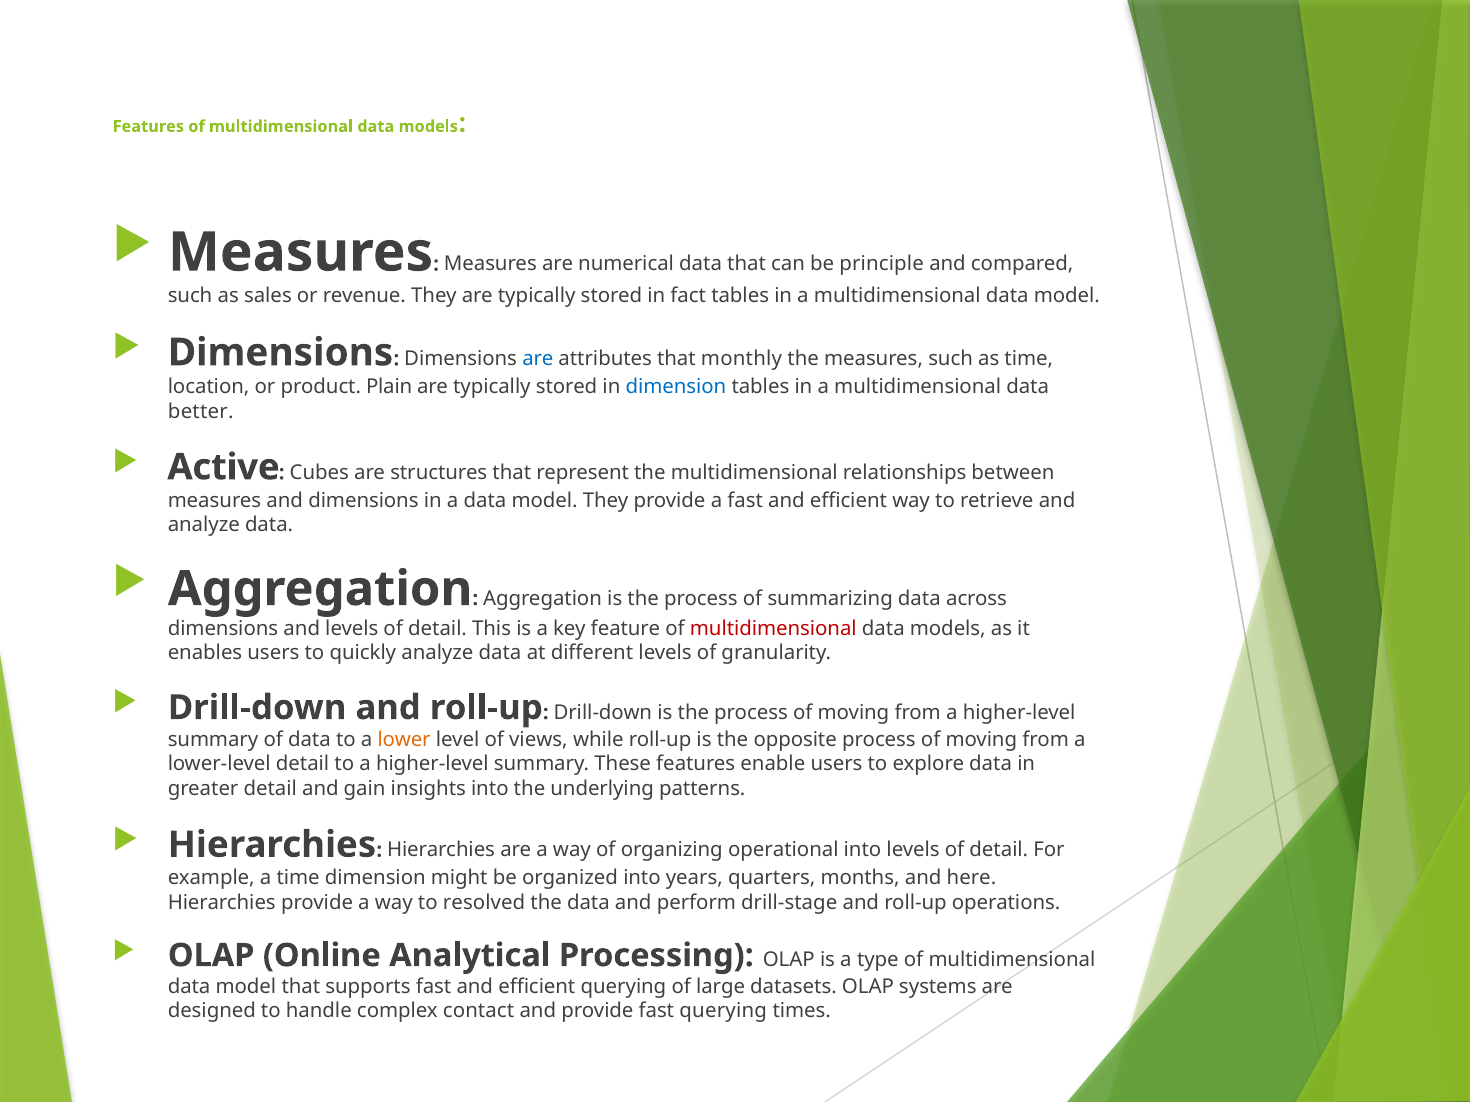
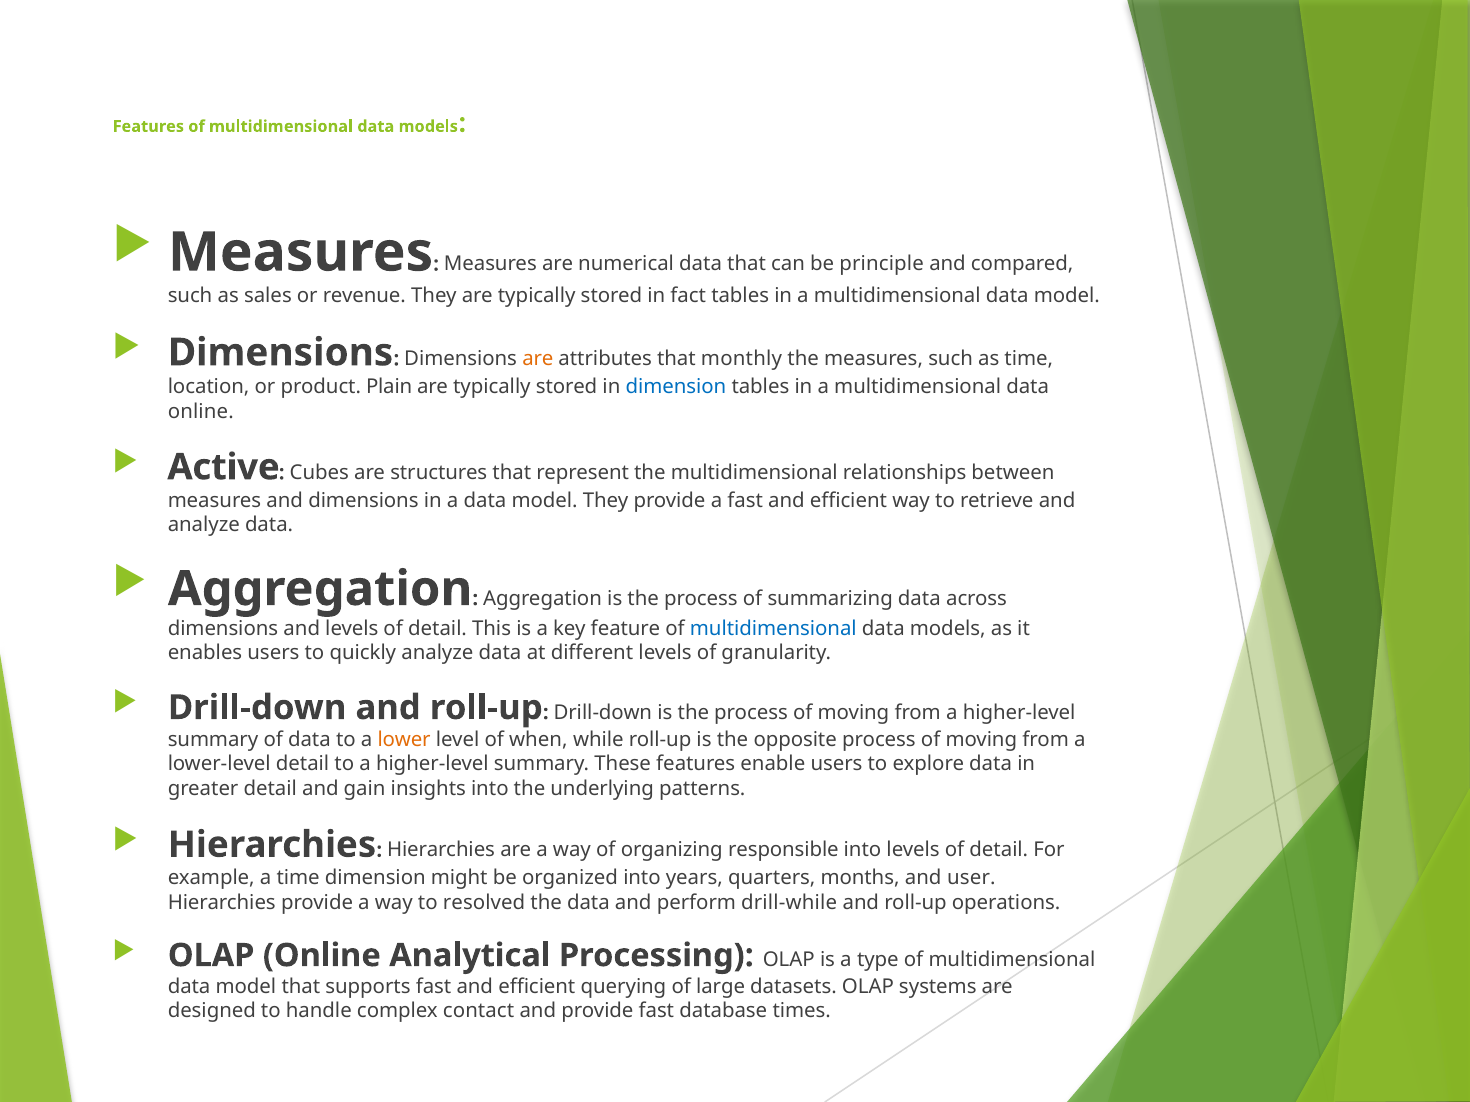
are colour: blue -> orange (538, 359)
better: better -> online (201, 412)
multidimensional colour: red -> blue (773, 629)
views: views -> when (538, 740)
operational: operational -> responsible (783, 850)
here: here -> user (971, 878)
drill-stage: drill-stage -> drill-while (789, 903)
fast querying: querying -> database (723, 1011)
